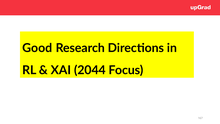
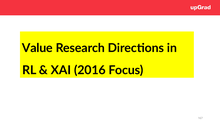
Good: Good -> Value (37, 48)
2044: 2044 -> 2016 (90, 70)
